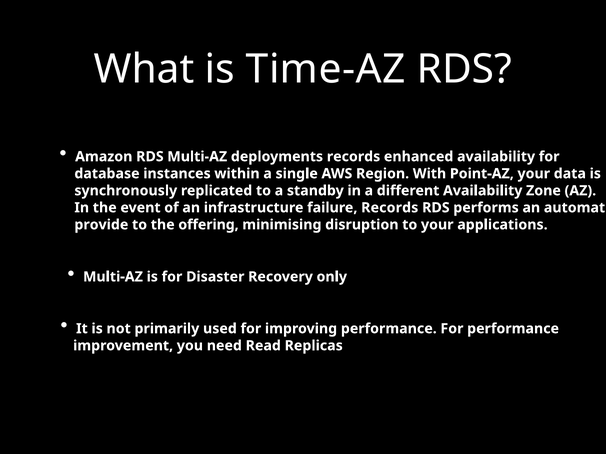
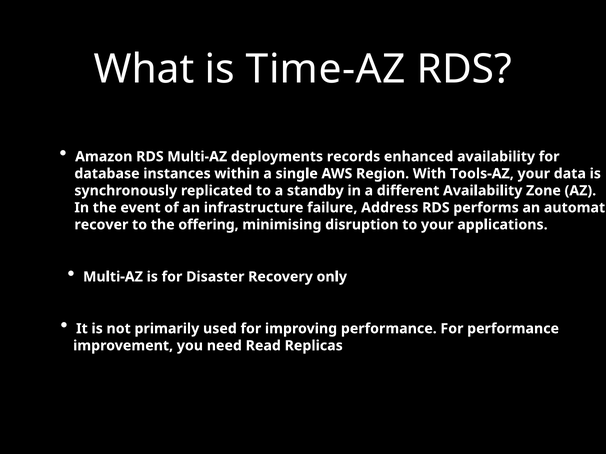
Point-AZ: Point-AZ -> Tools-AZ (482, 174)
failure Records: Records -> Address (390, 208)
provide: provide -> recover (101, 225)
